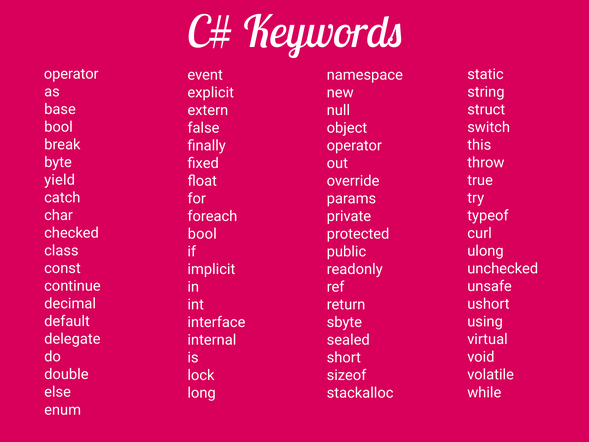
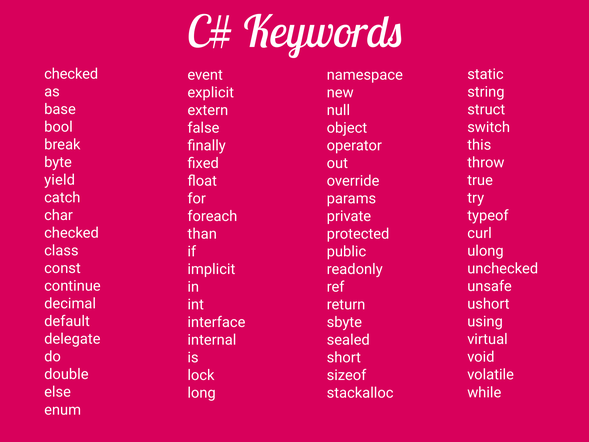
operator: operator -> checked (71, 74)
bool: bool -> than (202, 234)
